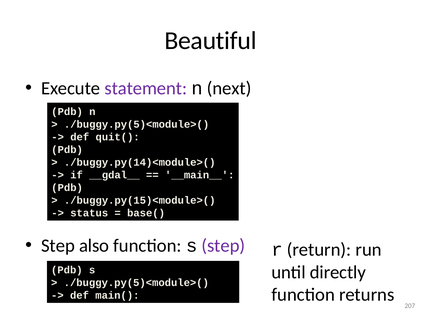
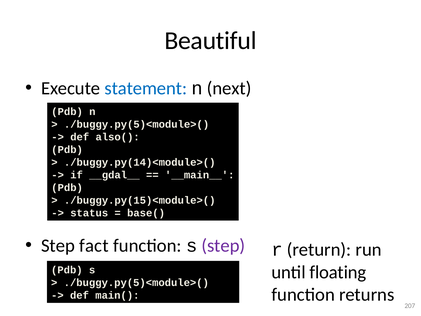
statement colour: purple -> blue (146, 88)
quit(: quit( -> also( (118, 137)
also: also -> fact (94, 246)
directly: directly -> floating (338, 272)
